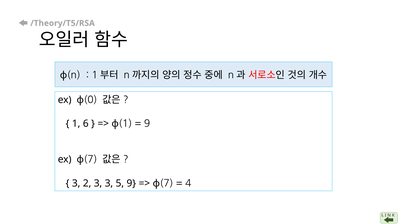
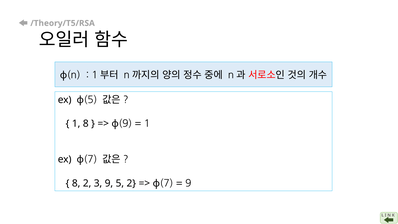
ex 0: 0 -> 5 (90, 100)
1 6: 6 -> 8 (86, 124)
1: 1 -> 9 (125, 124)
9: 9 -> 1 (147, 124)
3: 3 -> 8 (76, 183)
3 3: 3 -> 9 (109, 183)
5 9: 9 -> 2 (131, 183)
4: 4 -> 9 (188, 183)
